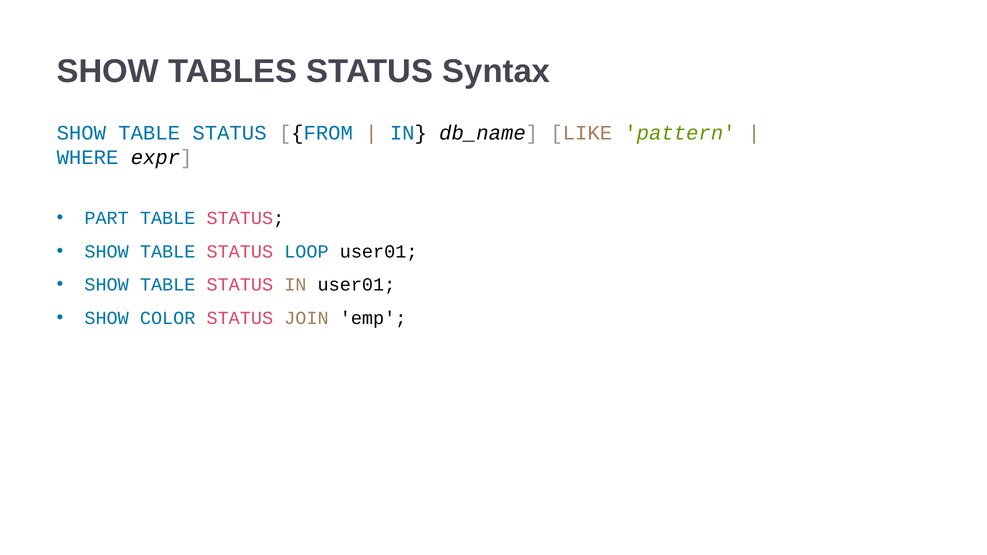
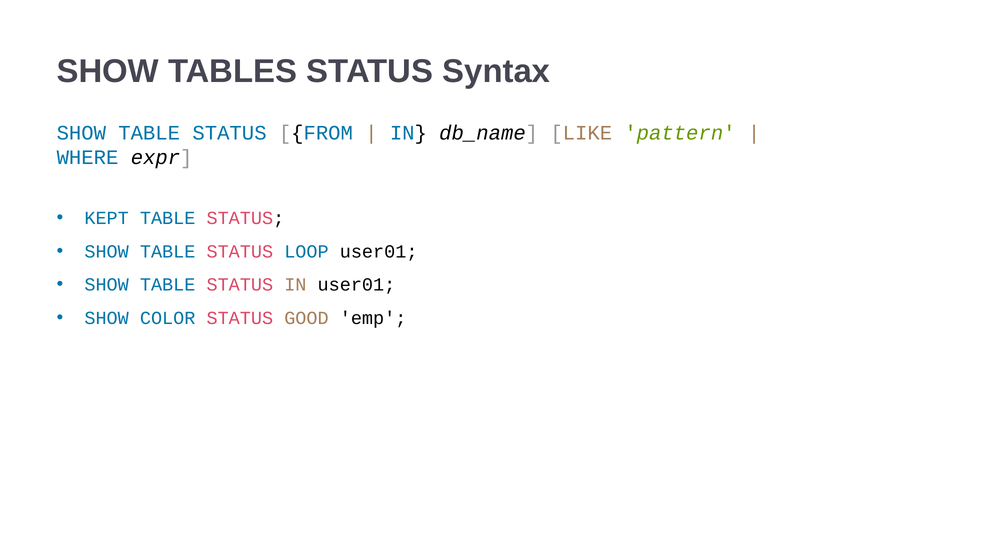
PART: PART -> KEPT (107, 218)
JOIN: JOIN -> GOOD (306, 318)
